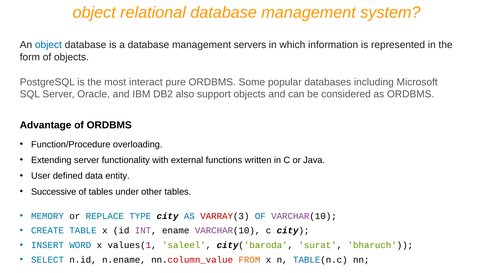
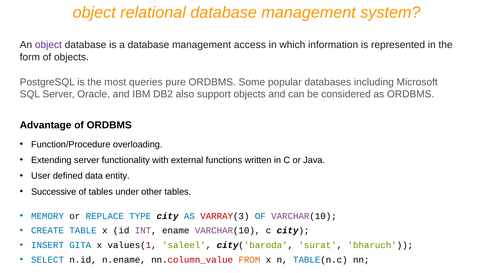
object colour: blue -> purple (48, 45)
servers: servers -> access (250, 45)
interact: interact -> queries (146, 82)
WORD: WORD -> GITA (80, 245)
